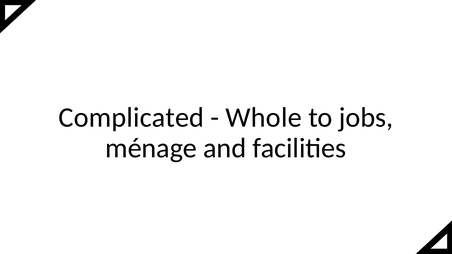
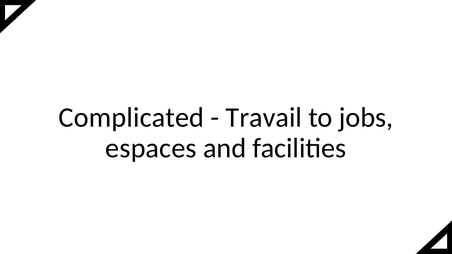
Whole: Whole -> Travail (264, 118)
ménage: ménage -> espaces (151, 148)
